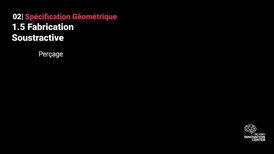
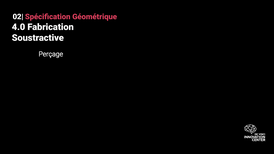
1.5: 1.5 -> 4.0 (18, 27)
